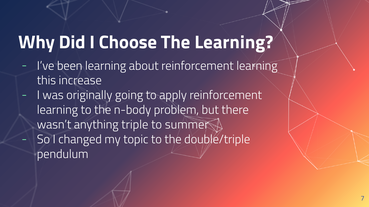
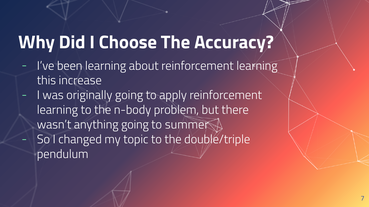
The Learning: Learning -> Accuracy (234, 42)
anything triple: triple -> going (135, 125)
